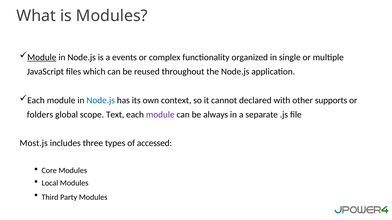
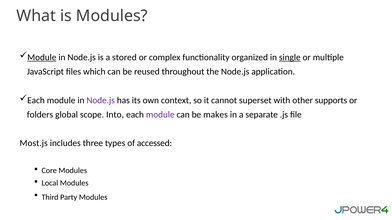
events: events -> stored (124, 57)
single underline: none -> present (290, 57)
Node.js colour: blue -> purple (101, 100)
declared: declared -> superset (255, 100)
Text: Text -> Into (115, 115)
always: always -> makes (216, 115)
